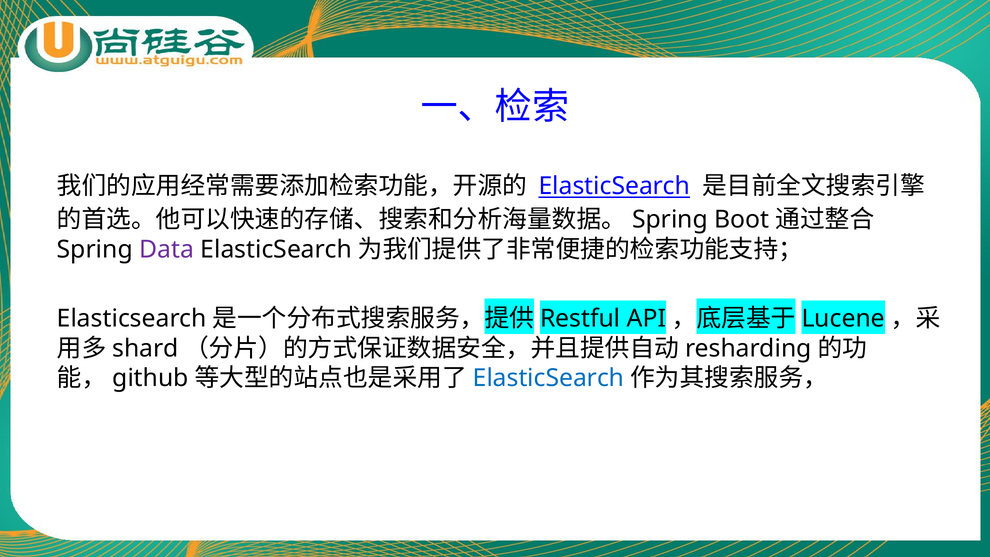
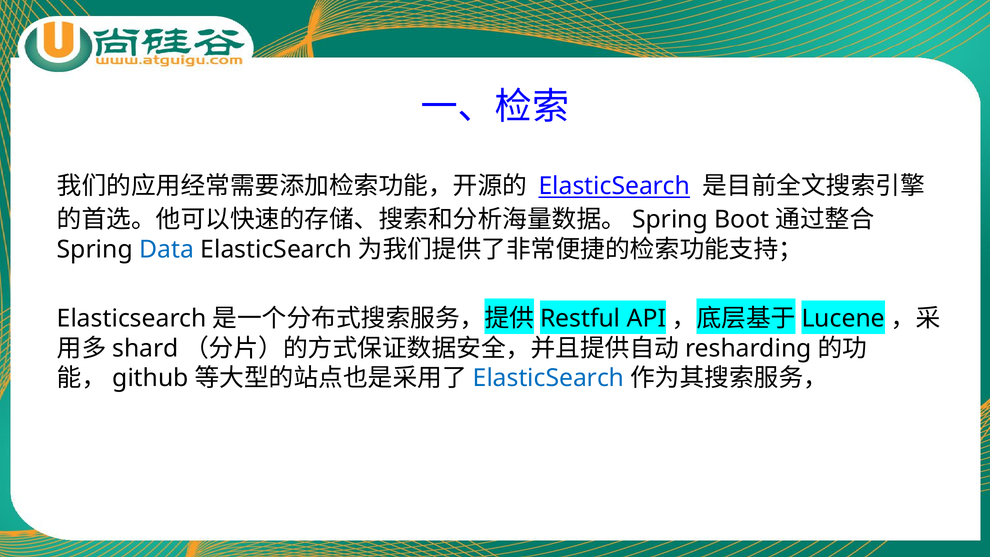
Data colour: purple -> blue (167, 249)
